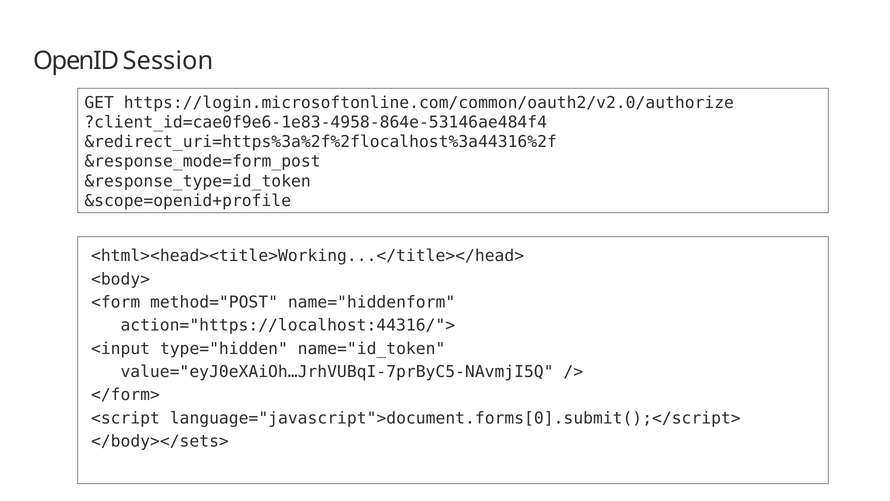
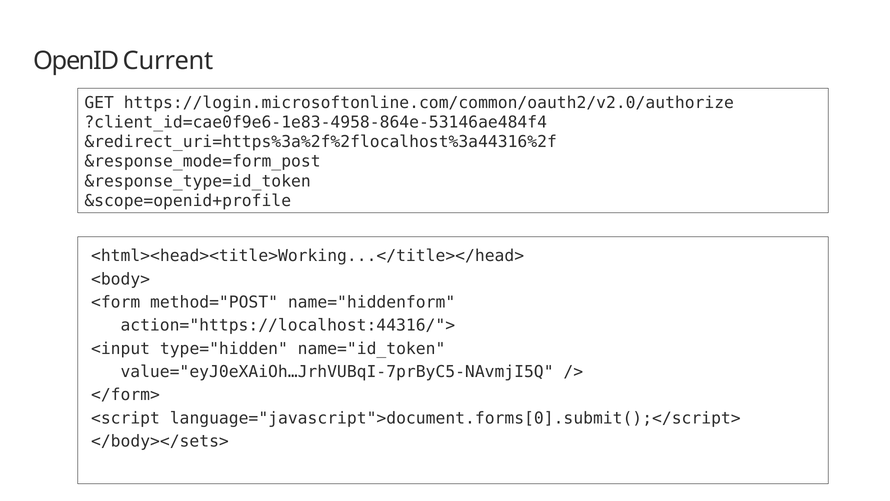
Session: Session -> Current (168, 61)
